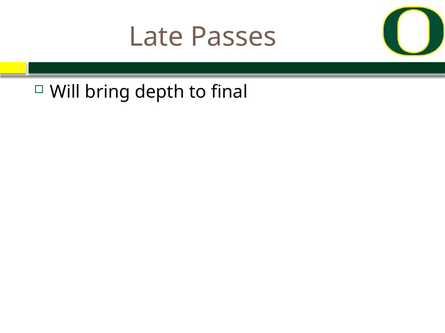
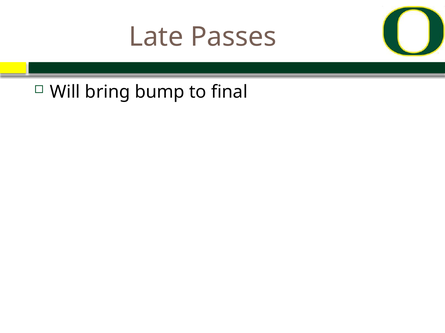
depth: depth -> bump (160, 92)
